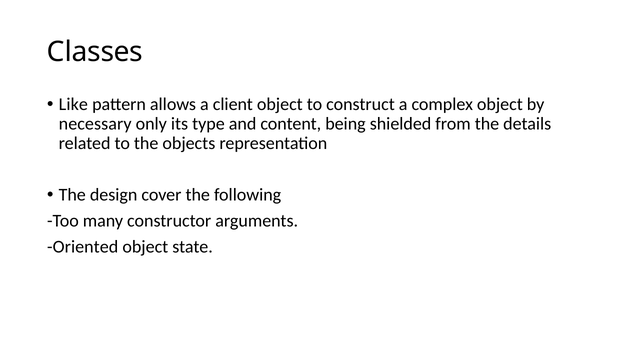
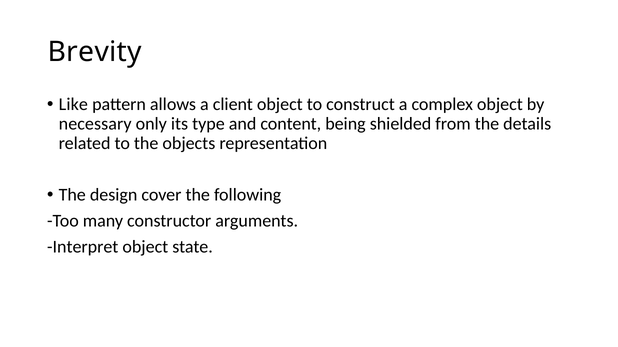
Classes: Classes -> Brevity (95, 52)
Oriented: Oriented -> Interpret (83, 247)
